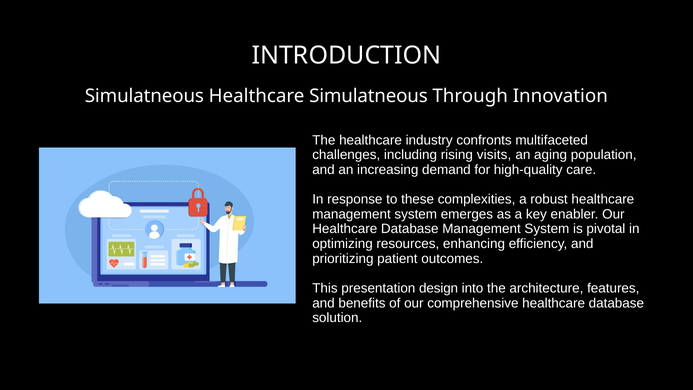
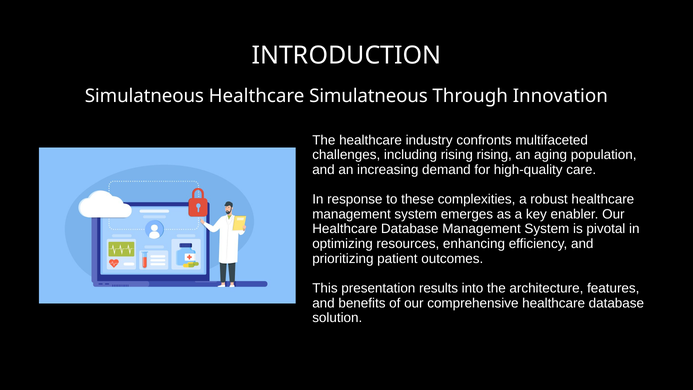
rising visits: visits -> rising (494, 155)
design: design -> results (439, 288)
